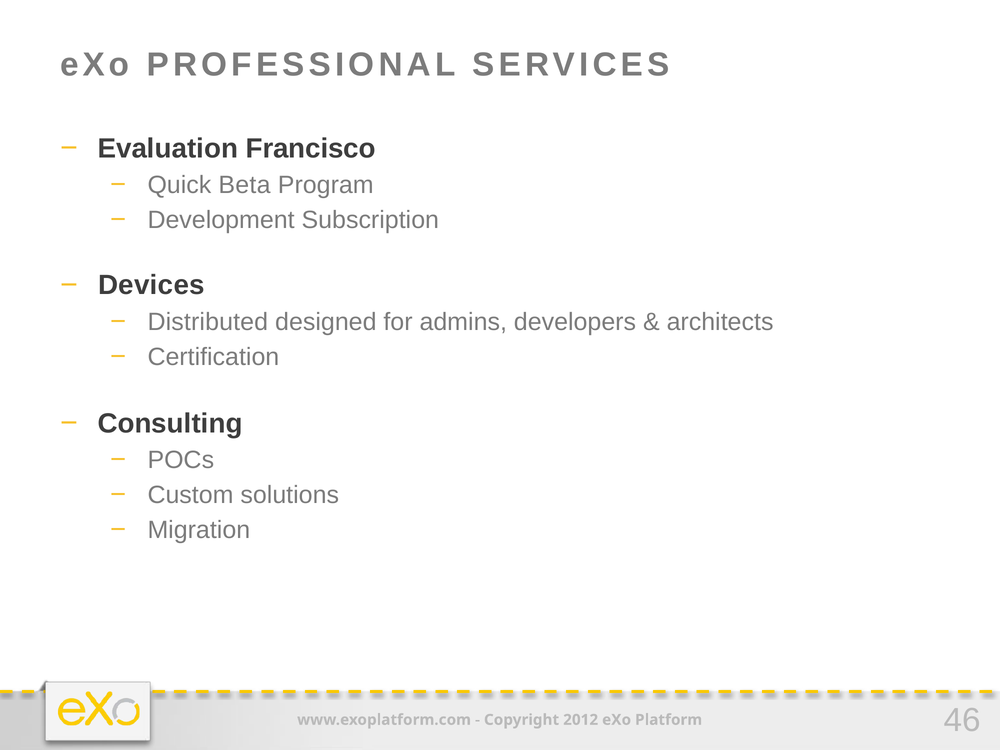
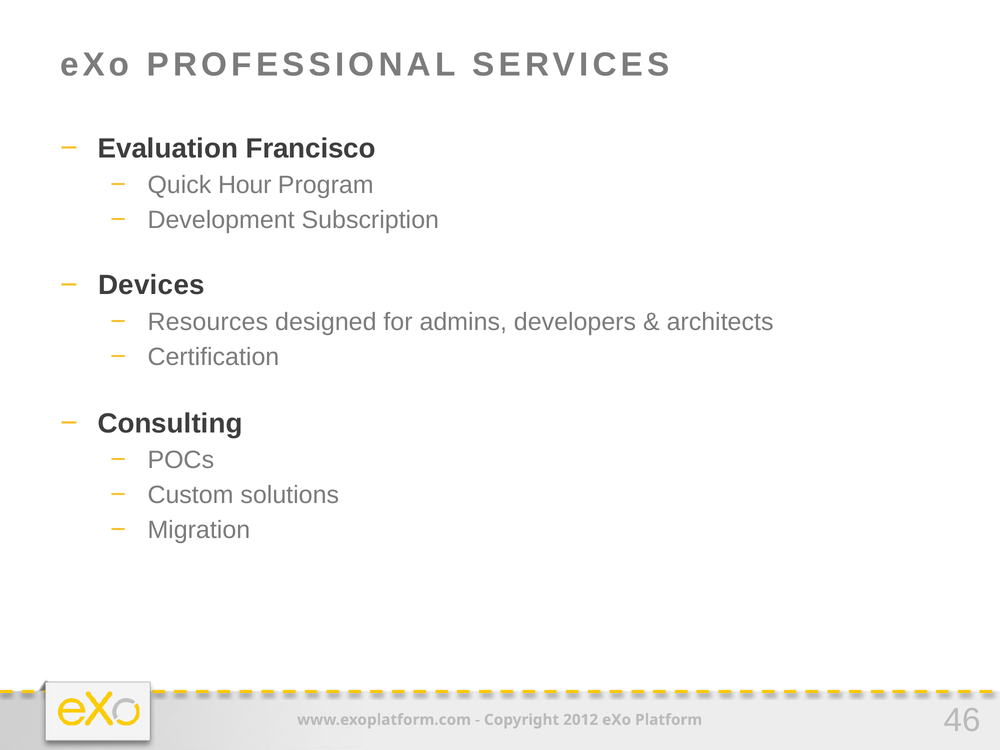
Beta: Beta -> Hour (245, 185)
Distributed: Distributed -> Resources (208, 322)
